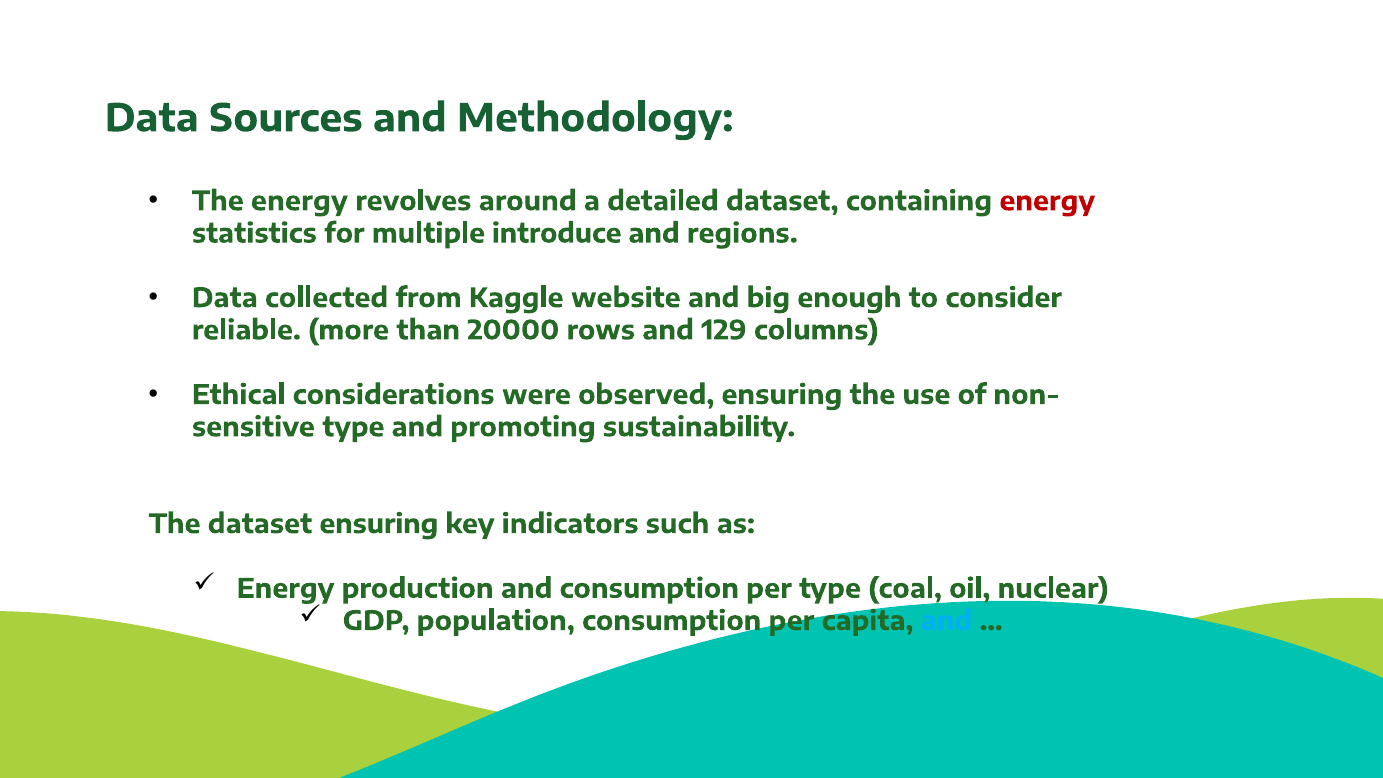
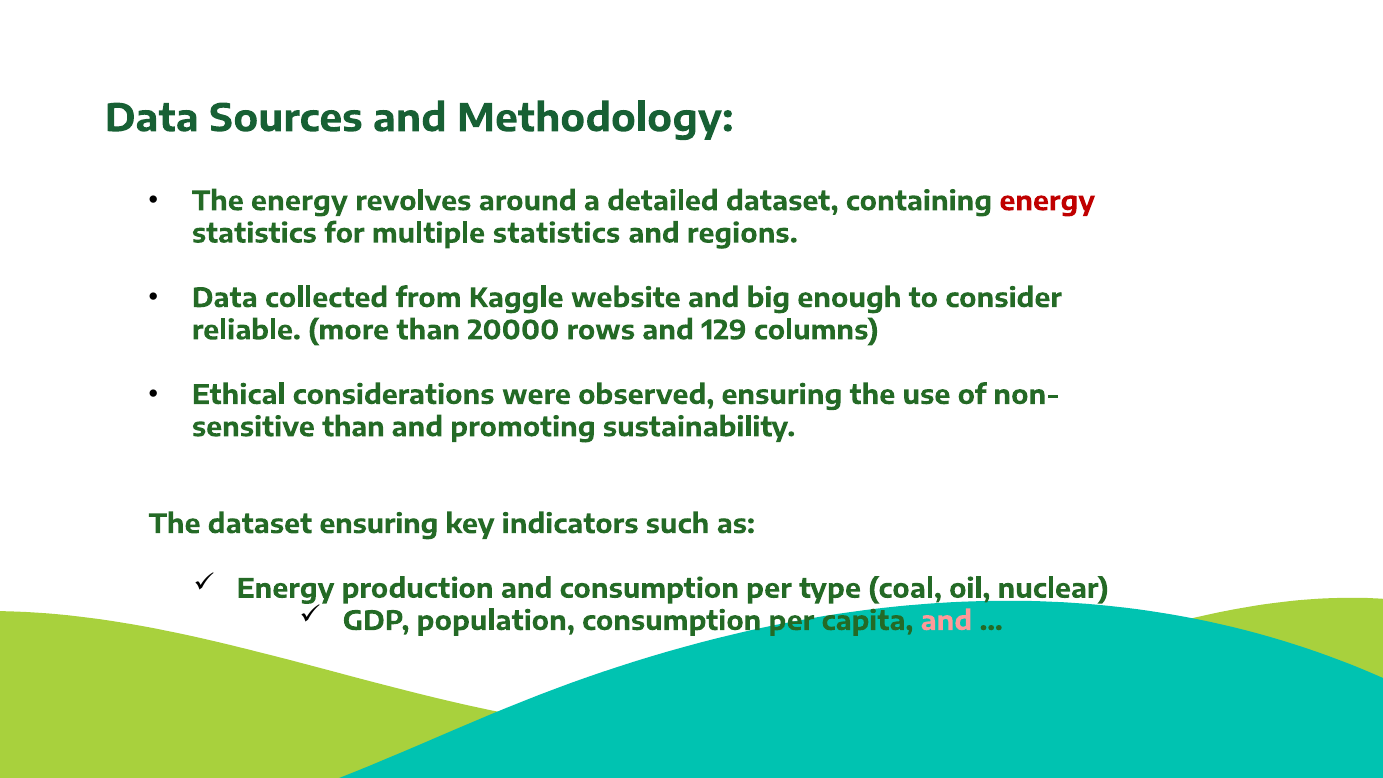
multiple introduce: introduce -> statistics (557, 234)
type: type -> than (353, 427)
and colour: light blue -> pink (946, 621)
